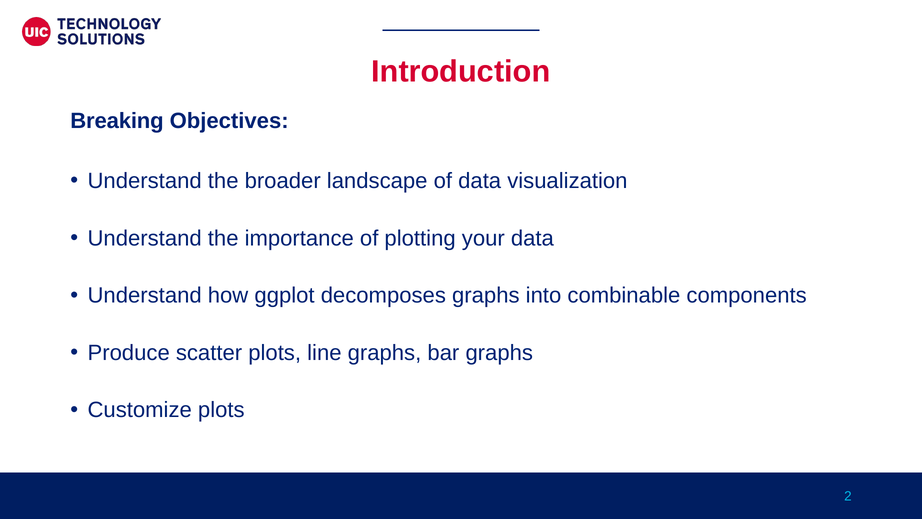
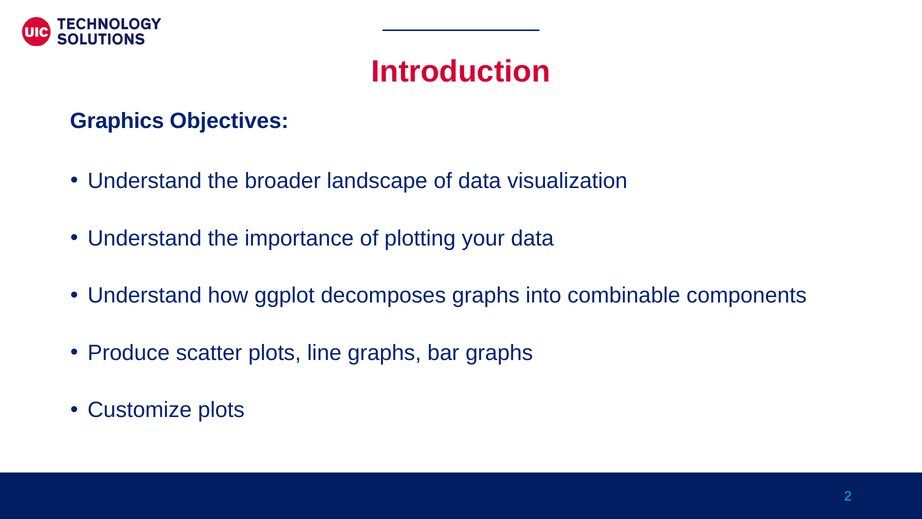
Breaking: Breaking -> Graphics (117, 121)
